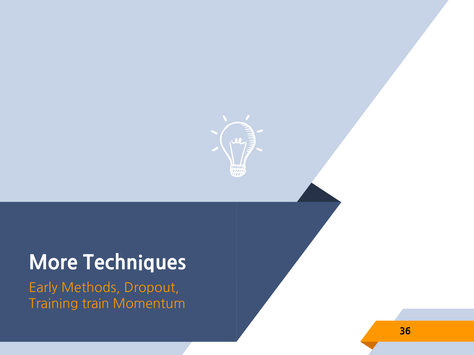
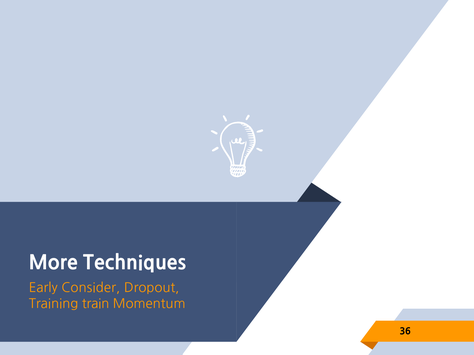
Methods: Methods -> Consider (91, 288)
